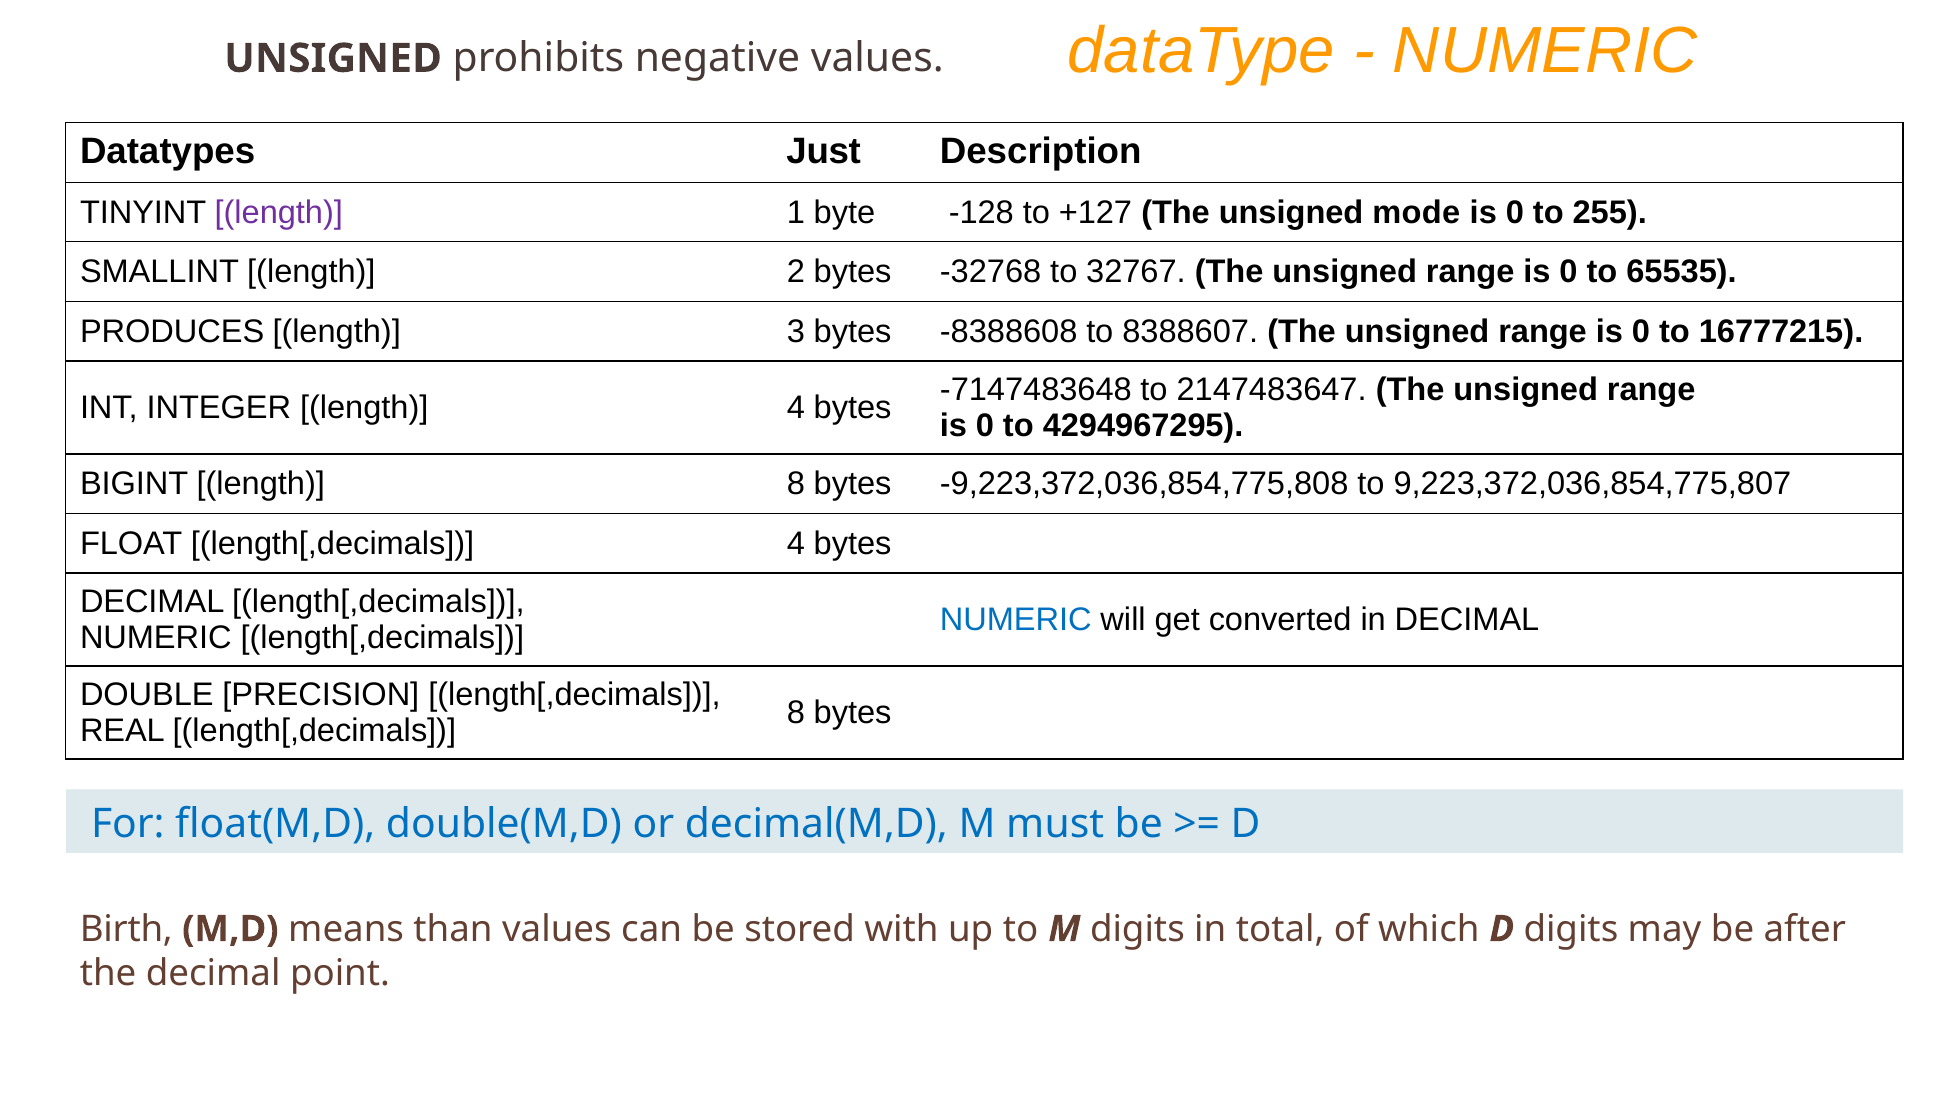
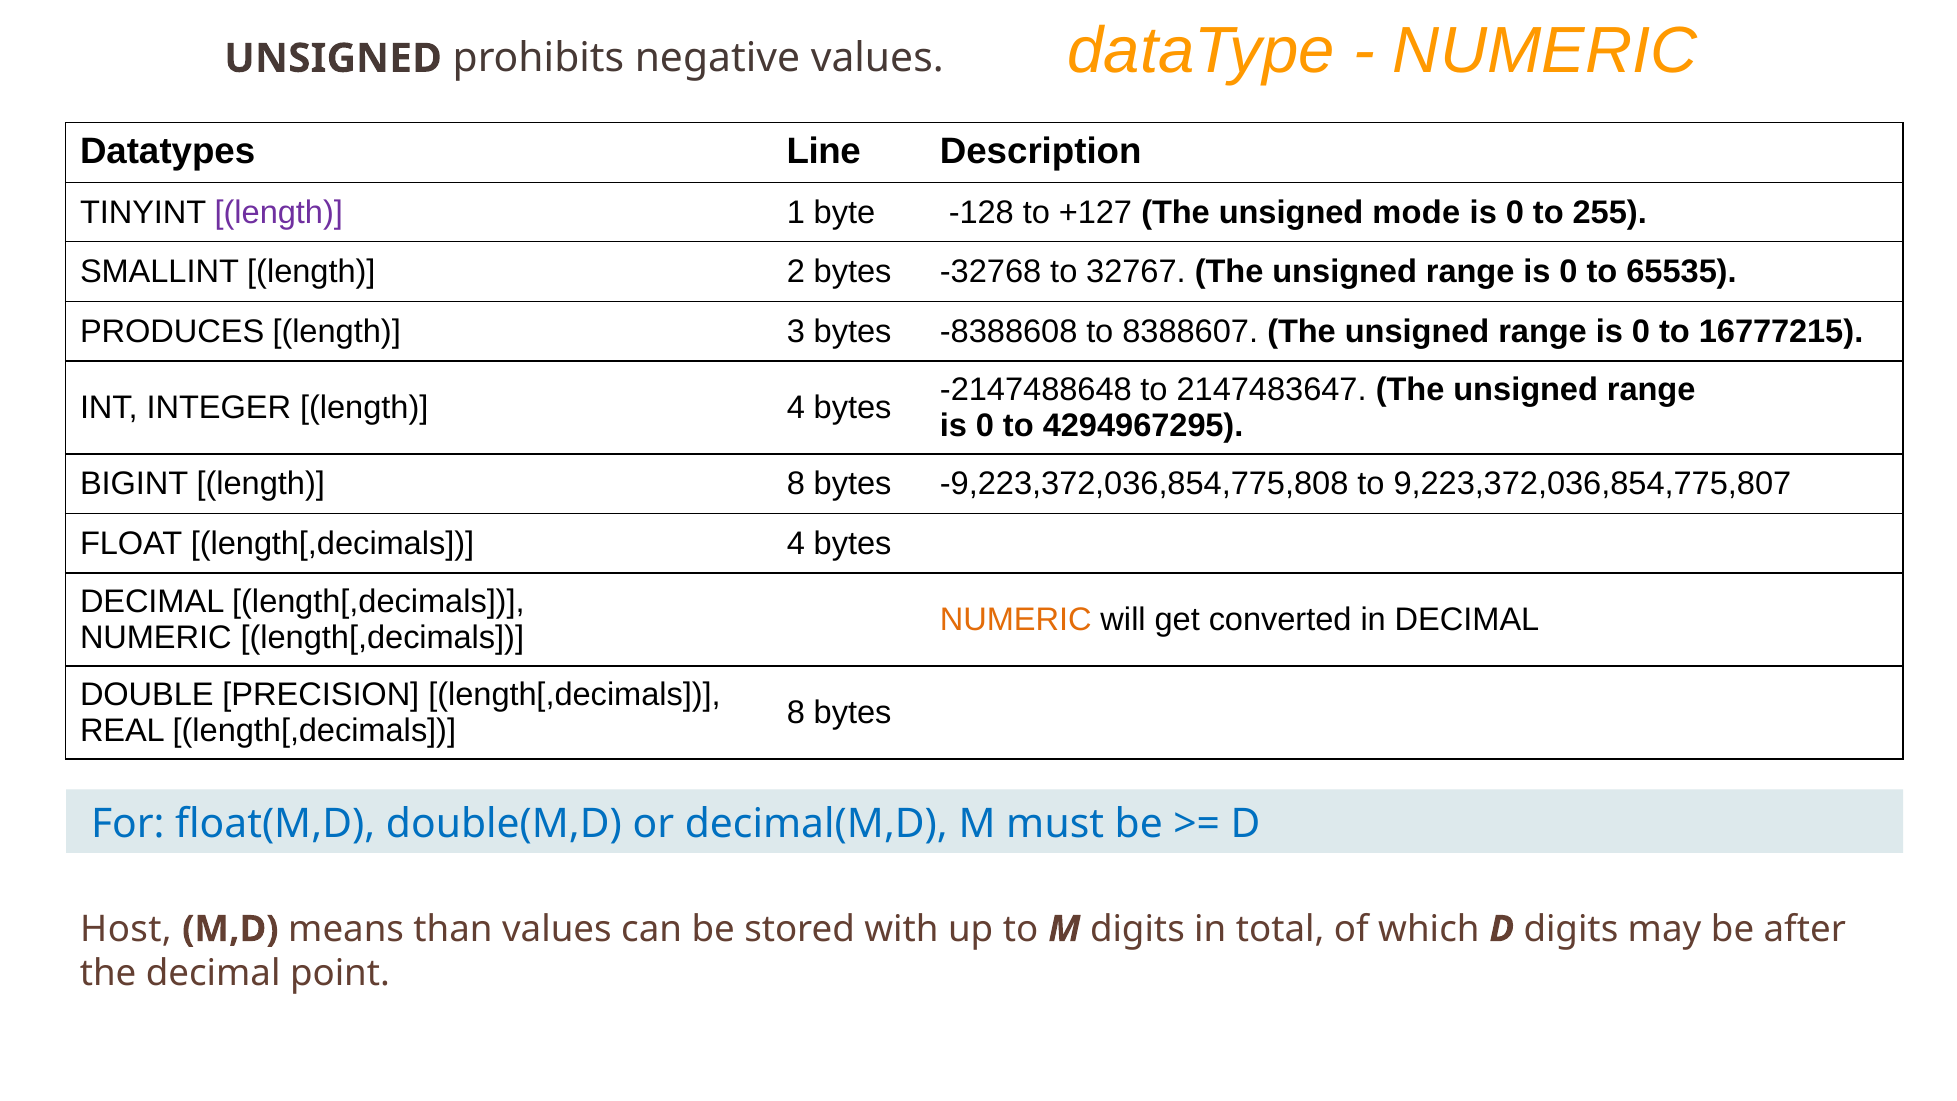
Just: Just -> Line (824, 151)
-7147483648: -7147483648 -> -2147488648 (1036, 390)
NUMERIC colour: blue -> orange (1016, 620)
Birth: Birth -> Host (126, 929)
